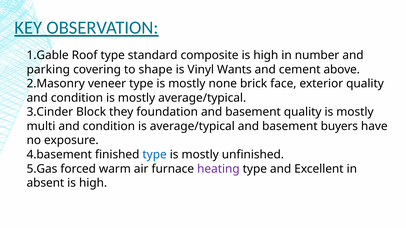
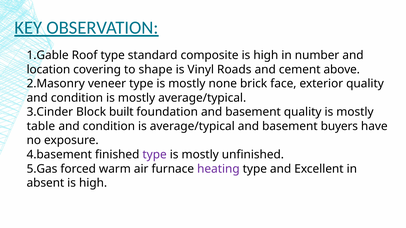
parking: parking -> location (48, 70)
Wants: Wants -> Roads (234, 70)
they: they -> built (121, 112)
multi: multi -> table (41, 126)
type colour: blue -> purple (155, 155)
